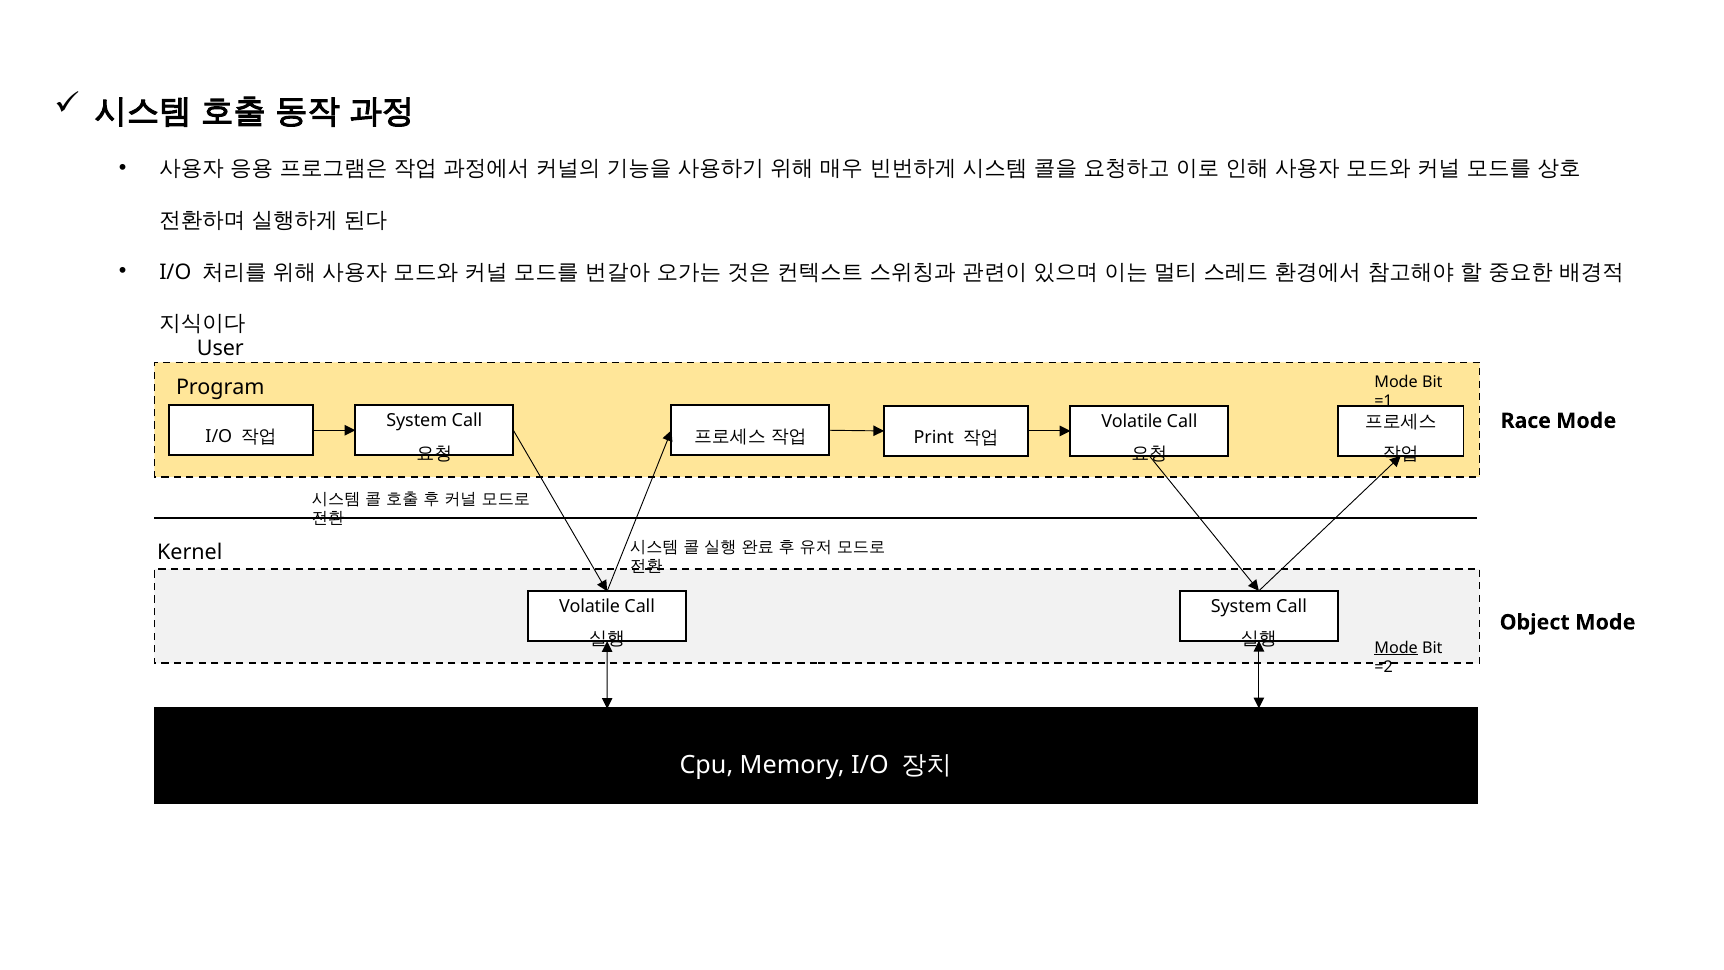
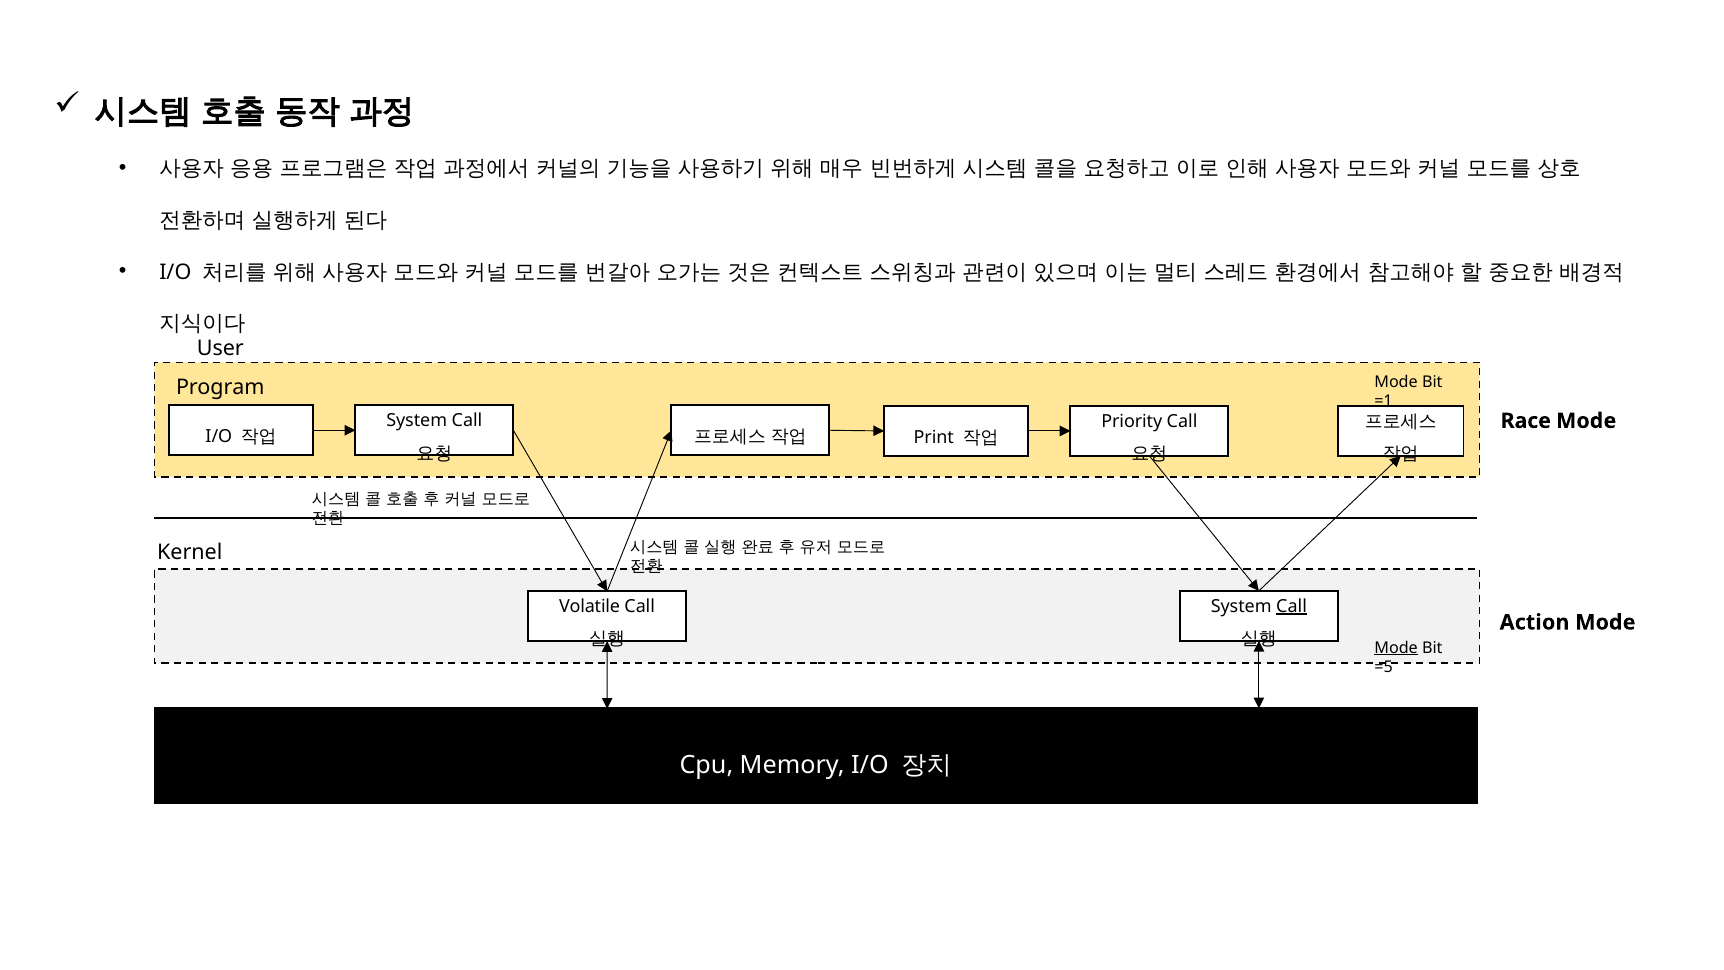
Volatile: Volatile -> Priority (1132, 421)
Call underline: none -> present (1292, 606)
Object: Object -> Action (1535, 622)
=2: =2 -> =5 (1384, 667)
